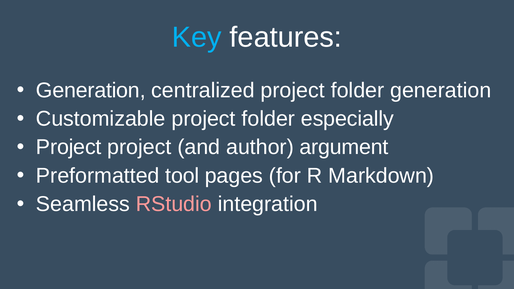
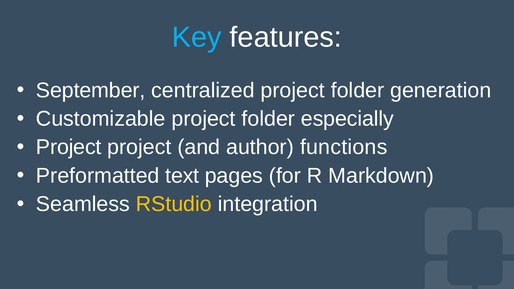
Generation: Generation -> September (91, 90)
argument: argument -> functions (344, 147)
tool: tool -> text (182, 176)
RStudio colour: pink -> yellow (174, 204)
